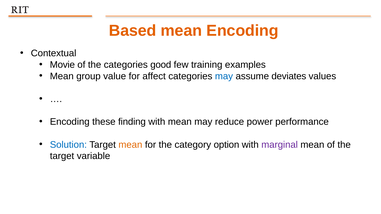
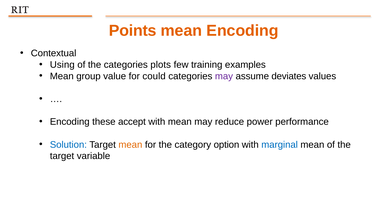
Based: Based -> Points (133, 31)
Movie: Movie -> Using (62, 65)
good: good -> plots (161, 65)
affect: affect -> could (154, 76)
may colour: blue -> purple (224, 76)
finding: finding -> accept (132, 122)
marginal colour: purple -> blue (280, 145)
